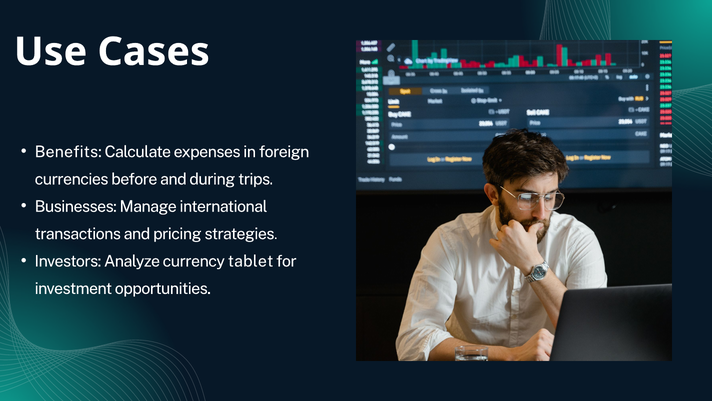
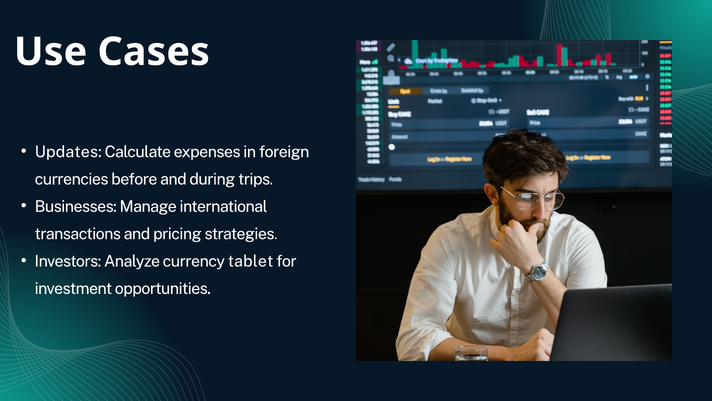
Benefits: Benefits -> Updates (68, 152)
